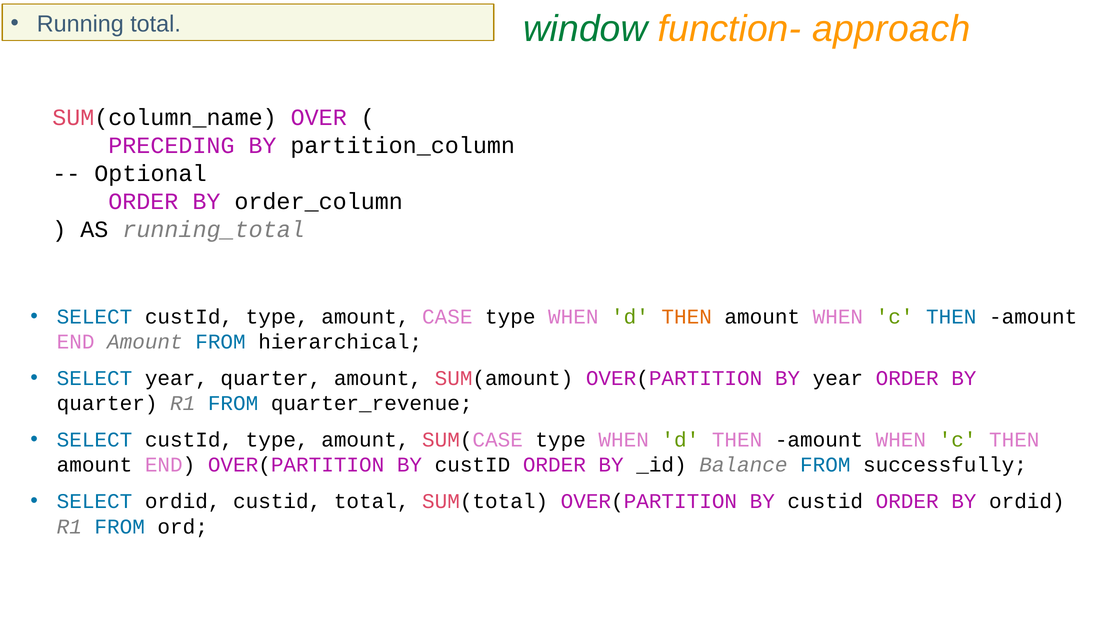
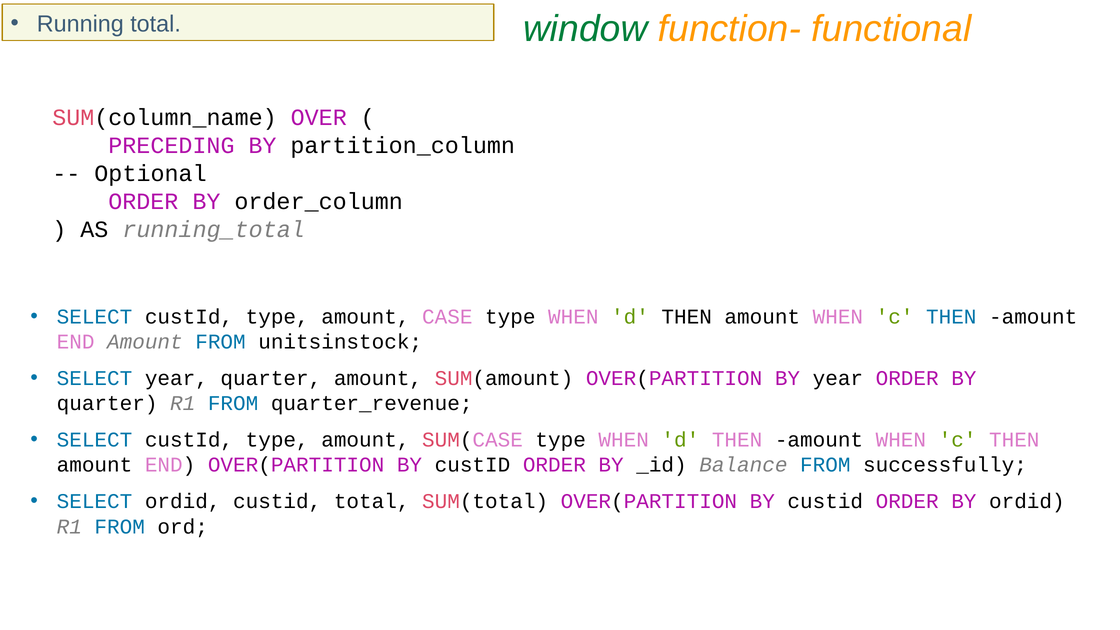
approach: approach -> functional (891, 29)
THEN colour: orange -> black (687, 317)
hierarchical: hierarchical -> unitsinstock (340, 342)
